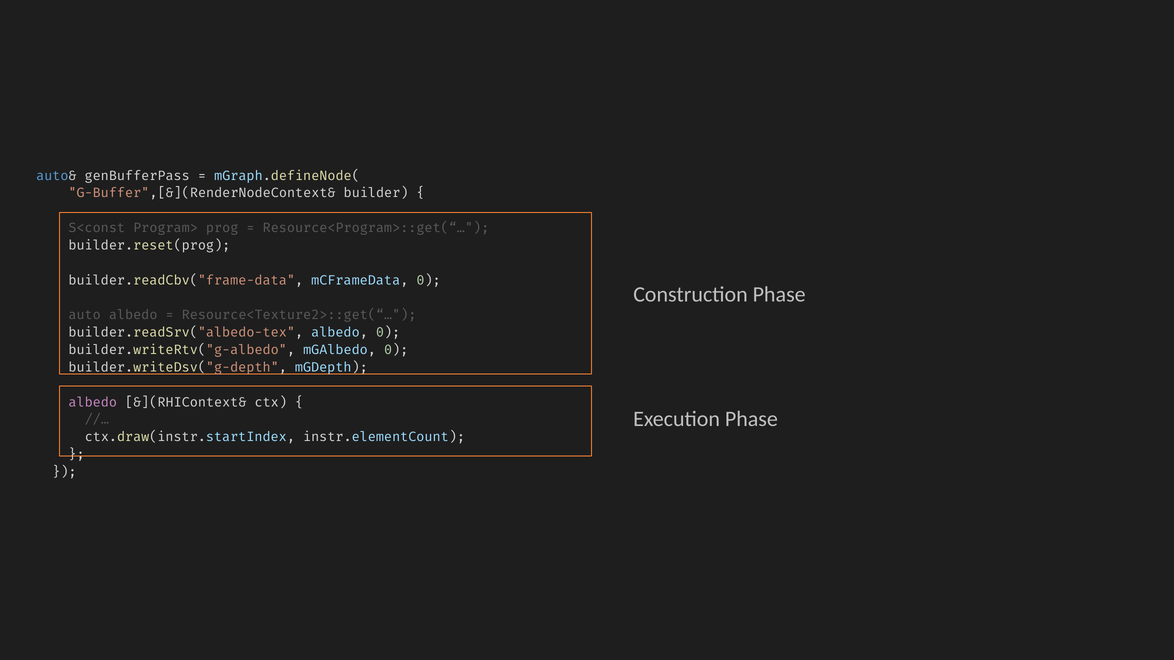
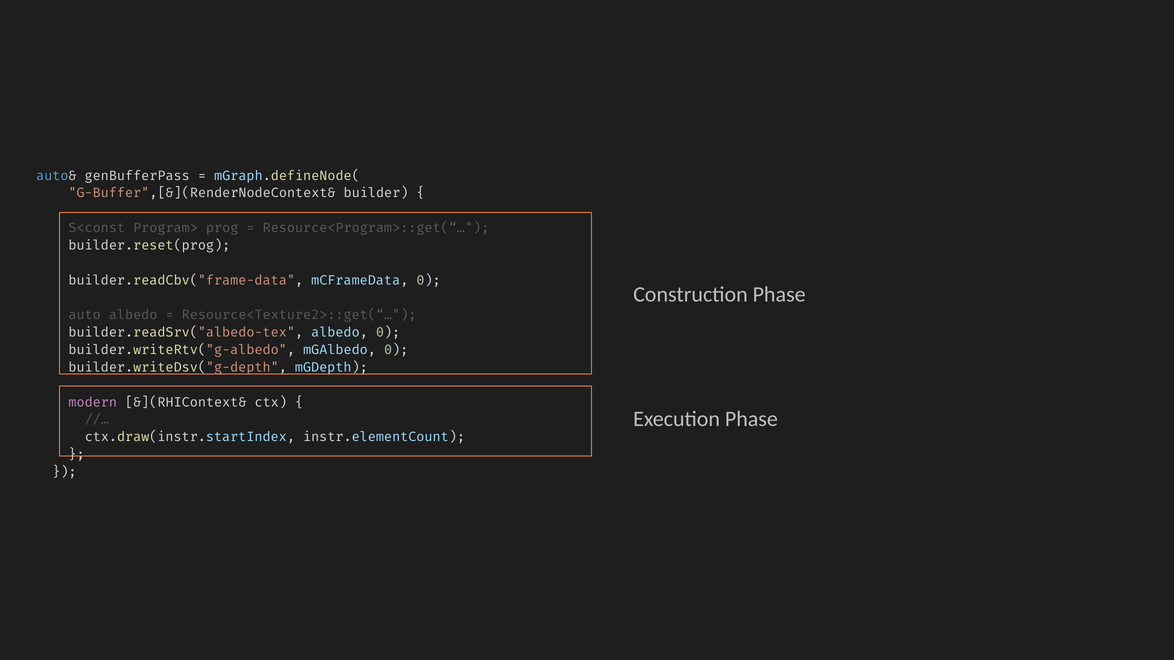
albedo: albedo -> modern (93, 402)
